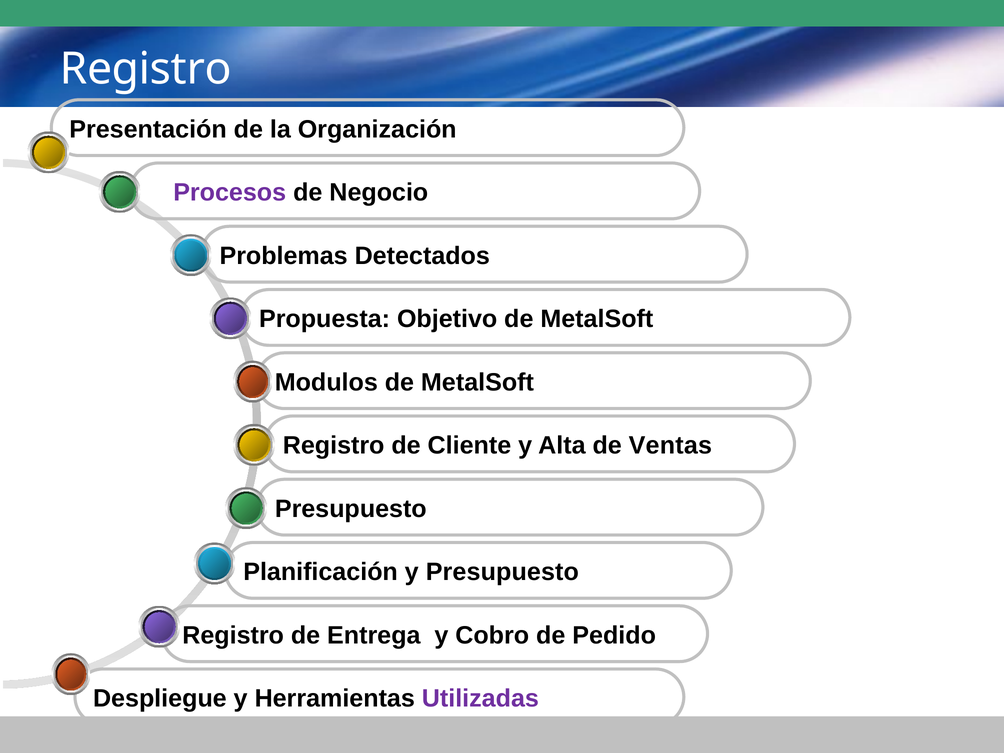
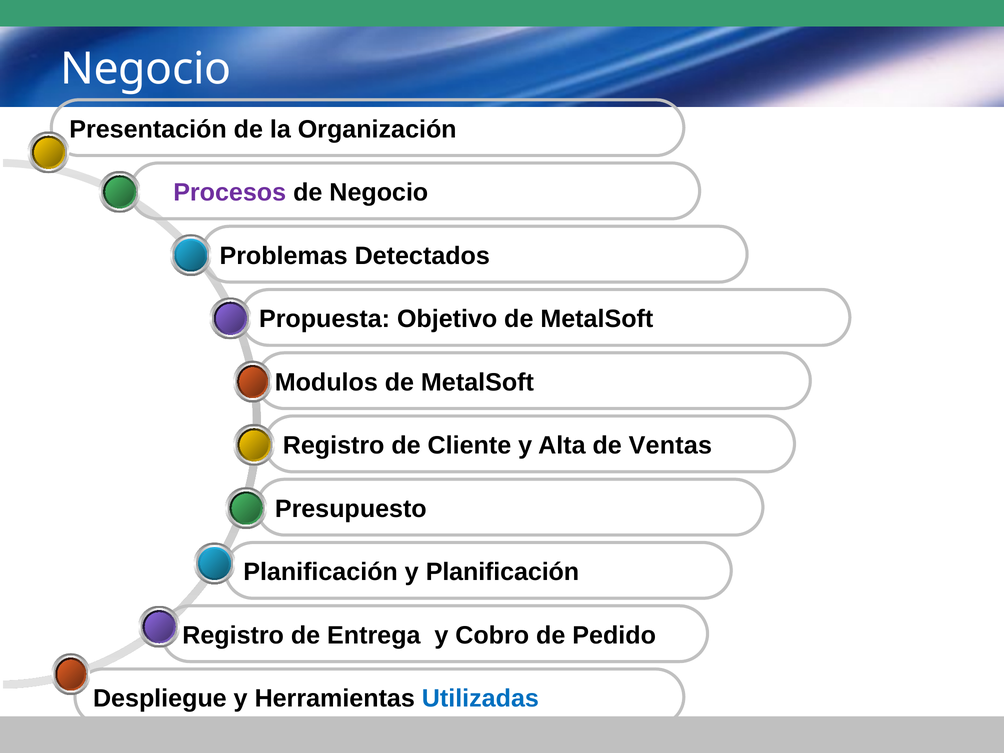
Registro: Registro -> Negocio (146, 69)
y Presupuesto: Presupuesto -> Planificación (502, 572)
Utilizadas colour: purple -> blue (480, 699)
